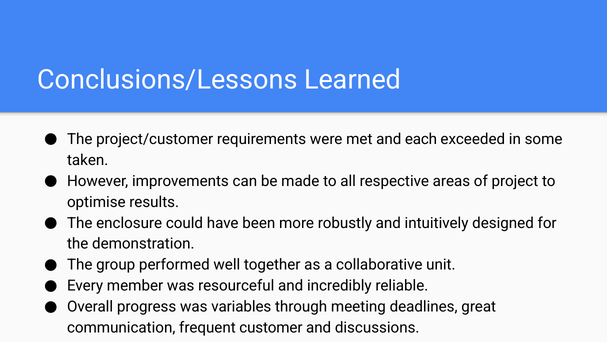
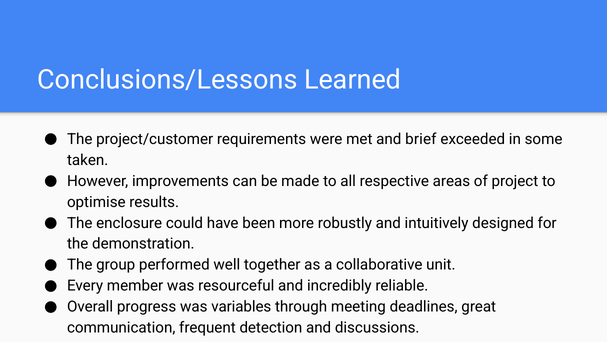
each: each -> brief (421, 139)
customer: customer -> detection (271, 327)
